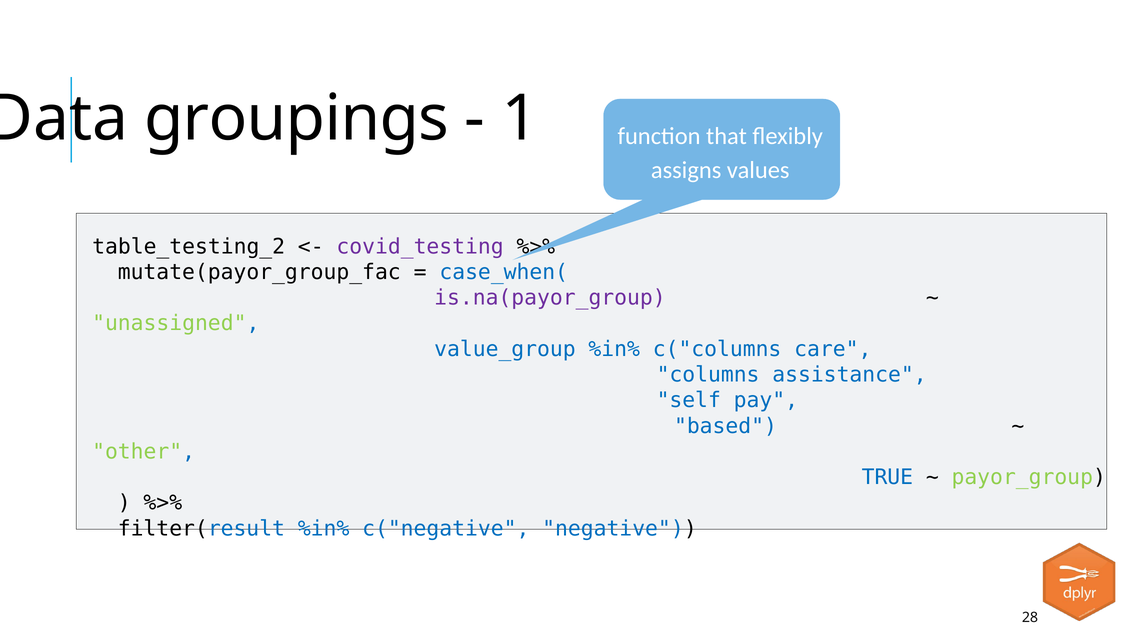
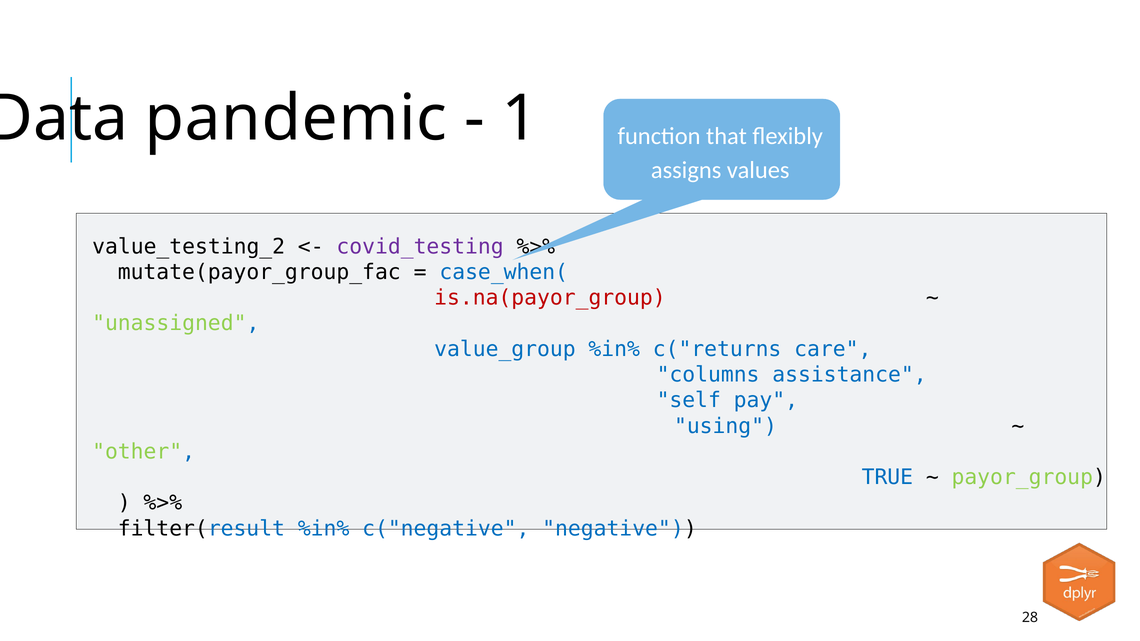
groupings: groupings -> pandemic (296, 118)
table_testing_2: table_testing_2 -> value_testing_2 (189, 247)
is.na(payor_group colour: purple -> red (550, 298)
c("columns: c("columns -> c("returns (717, 349)
based: based -> using (725, 426)
